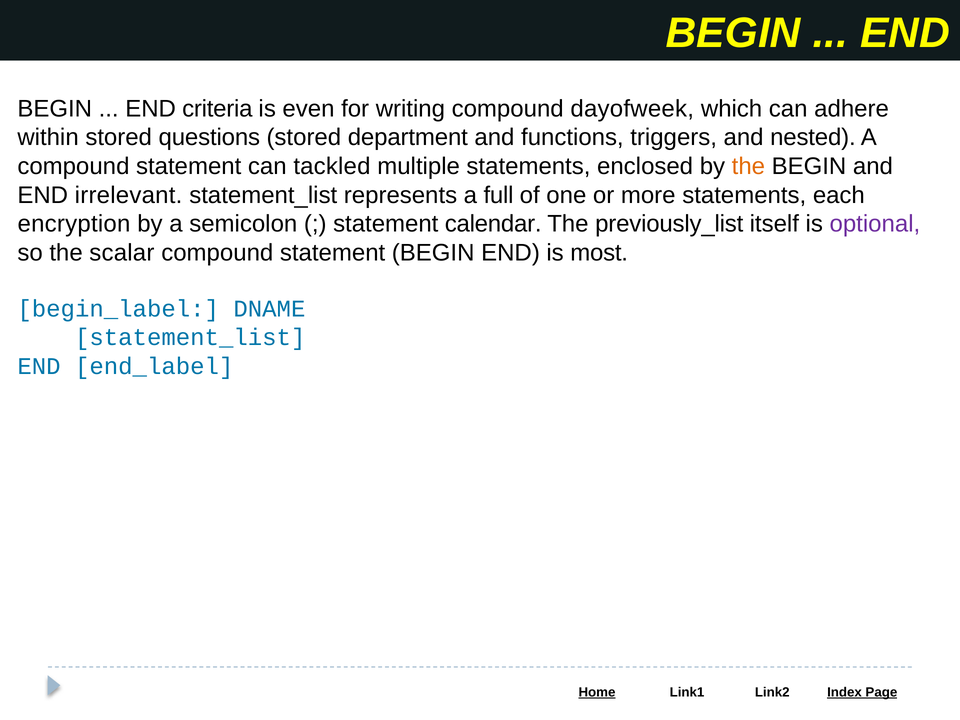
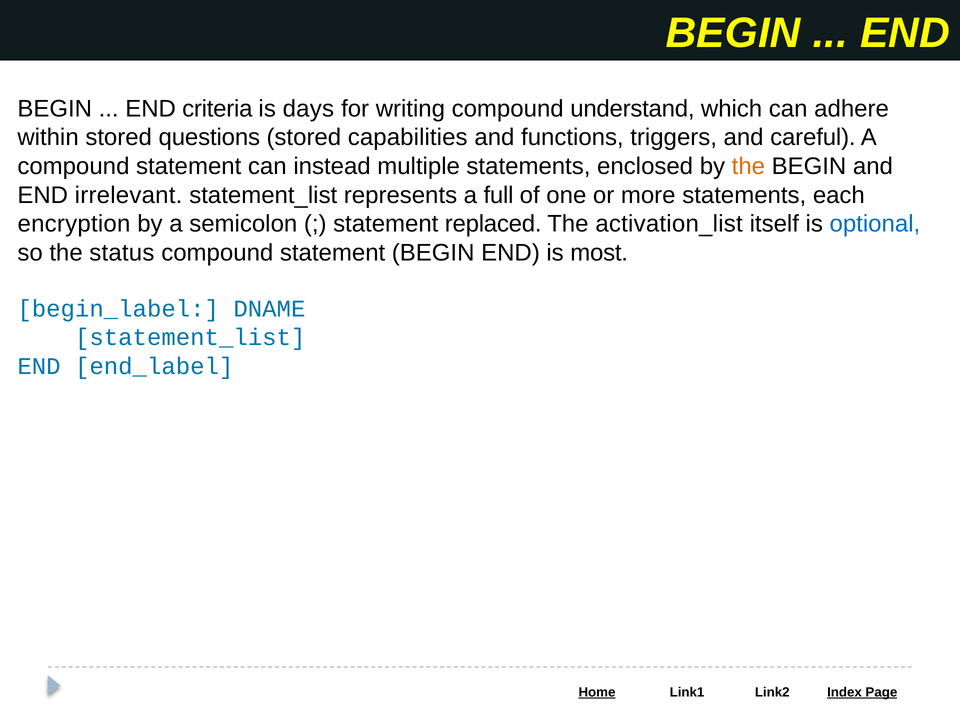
even: even -> days (308, 109)
dayofweek: dayofweek -> understand (632, 109)
department: department -> capabilities (408, 138)
nested: nested -> careful (813, 138)
tackled: tackled -> instead (332, 166)
calendar: calendar -> replaced (493, 224)
previously_list: previously_list -> activation_list (669, 224)
optional colour: purple -> blue (875, 224)
scalar: scalar -> status (122, 253)
